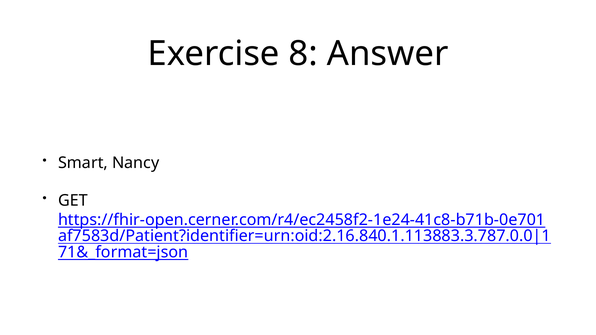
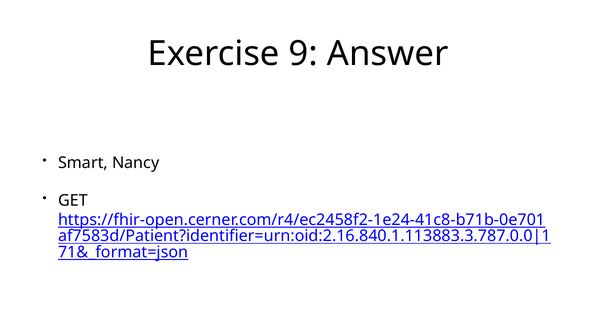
8: 8 -> 9 (303, 54)
